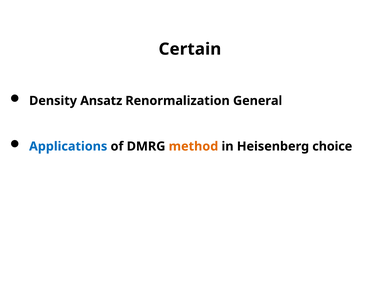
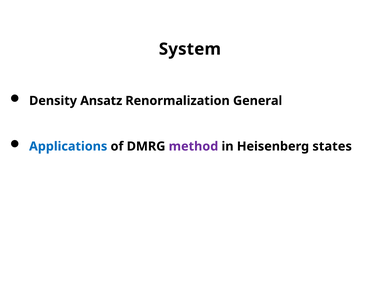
Certain: Certain -> System (190, 49)
method colour: orange -> purple (193, 146)
choice: choice -> states (332, 146)
